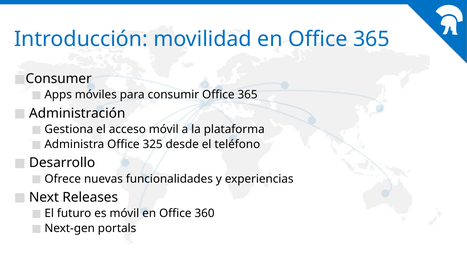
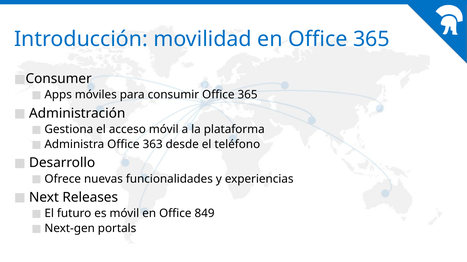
325: 325 -> 363 (153, 145)
360: 360 -> 849 (205, 214)
